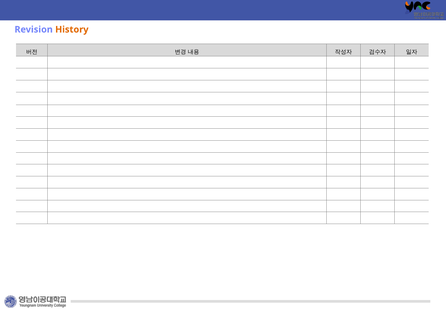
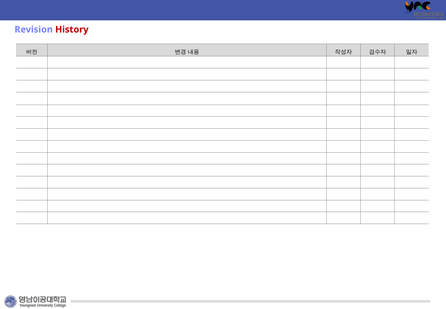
History colour: orange -> red (72, 29)
